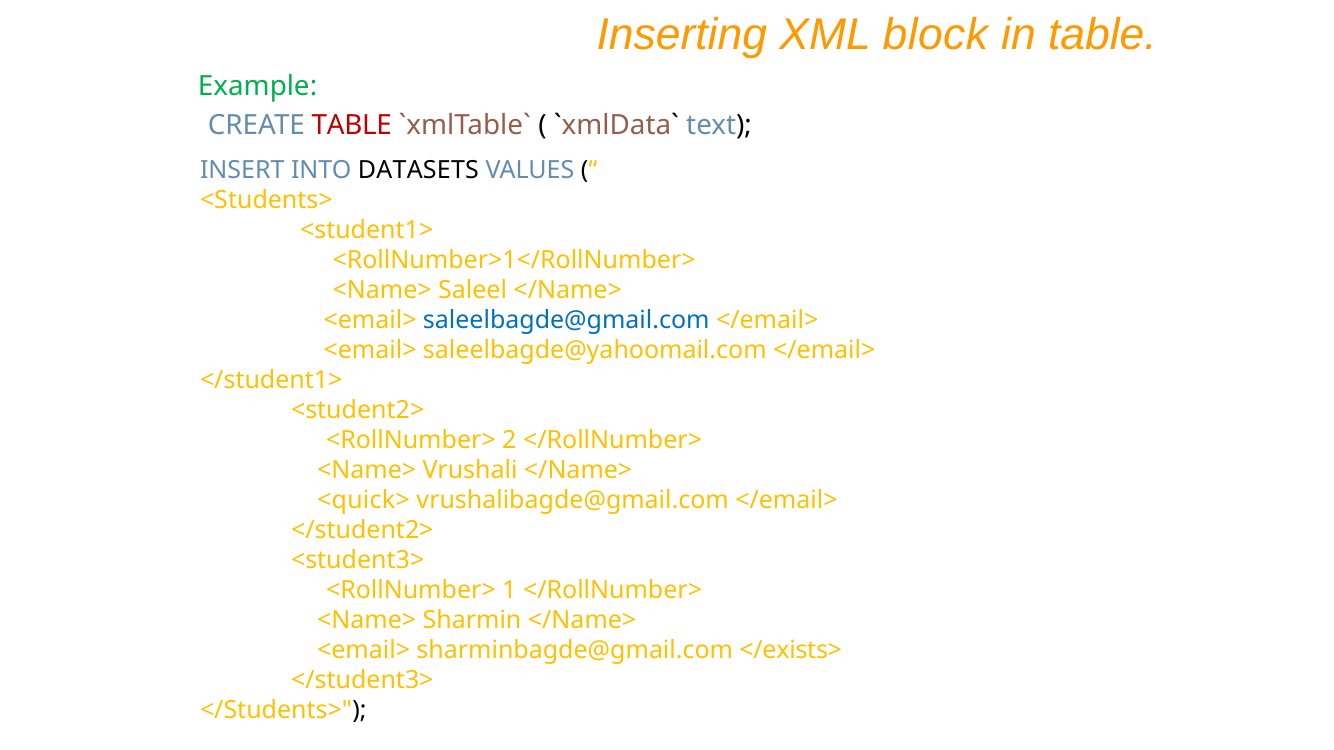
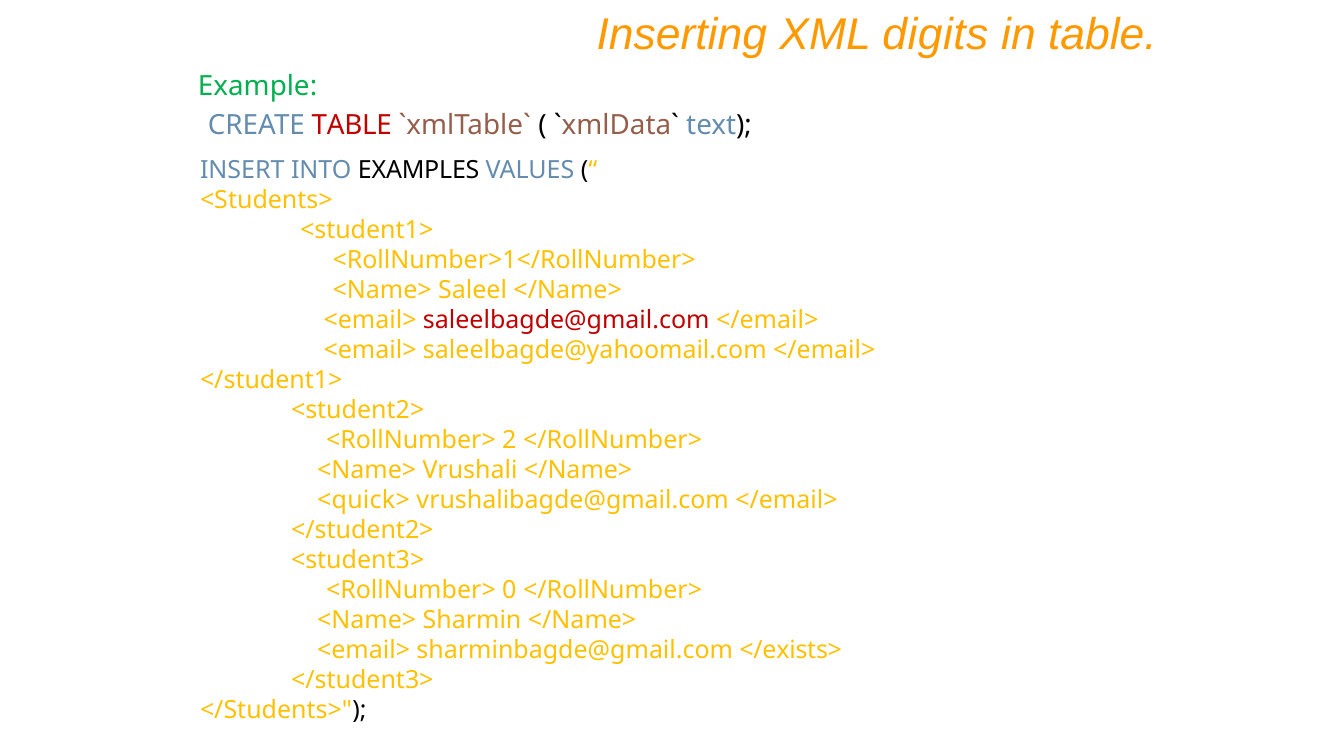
block: block -> digits (935, 35)
DATASETS: DATASETS -> EXAMPLES (419, 170)
saleelbagde@gmail.com colour: blue -> red (566, 320)
1: 1 -> 0 (509, 590)
